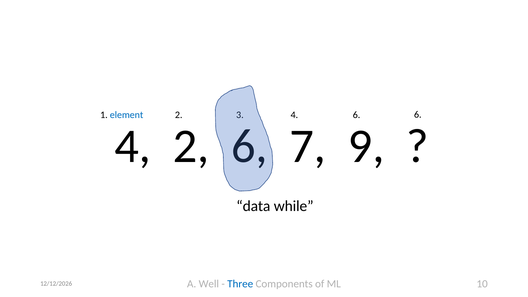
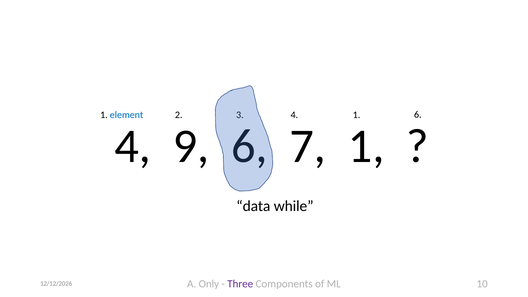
4 6: 6 -> 1 (357, 115)
4 2: 2 -> 9 (191, 146)
7 9: 9 -> 1 (366, 146)
Well: Well -> Only (209, 284)
Three colour: blue -> purple (240, 284)
